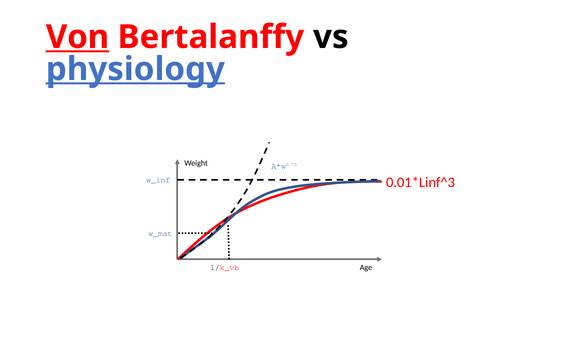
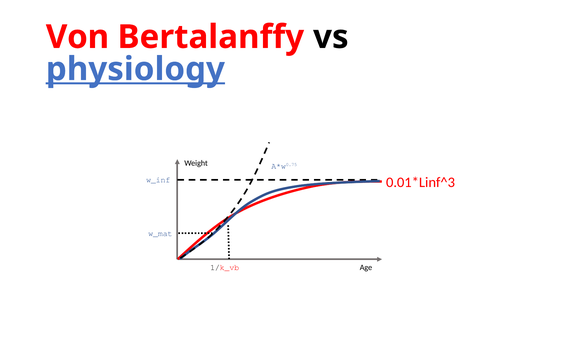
Von underline: present -> none (77, 37)
